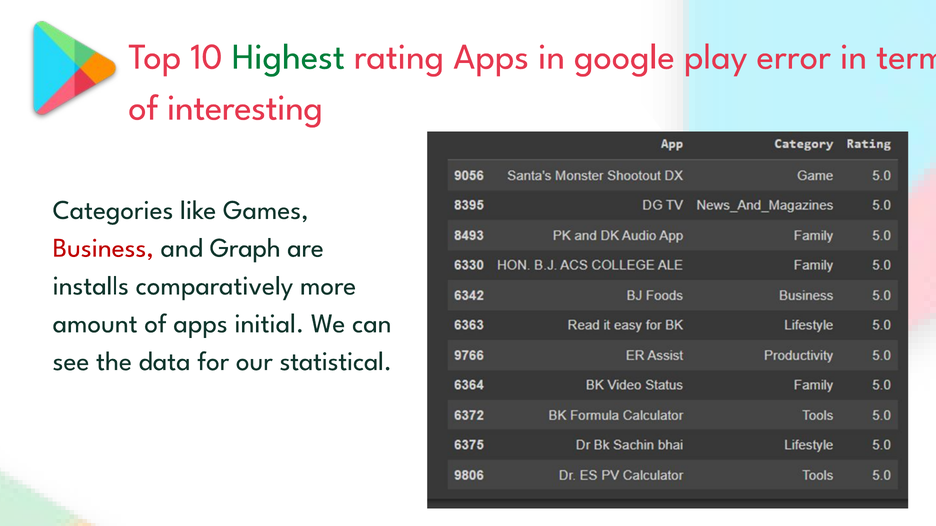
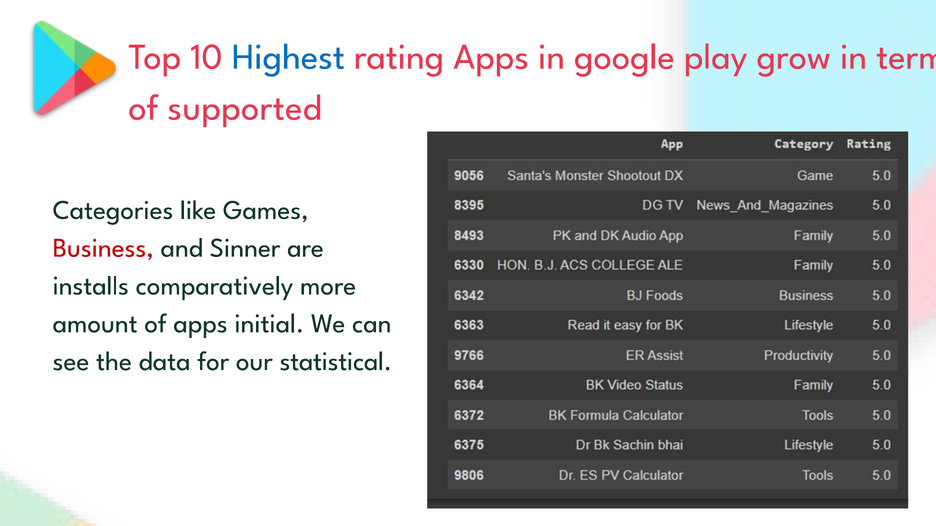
Highest colour: green -> blue (288, 57)
error: error -> grow (794, 57)
interesting: interesting -> supported (245, 108)
Graph: Graph -> Sinner (245, 248)
